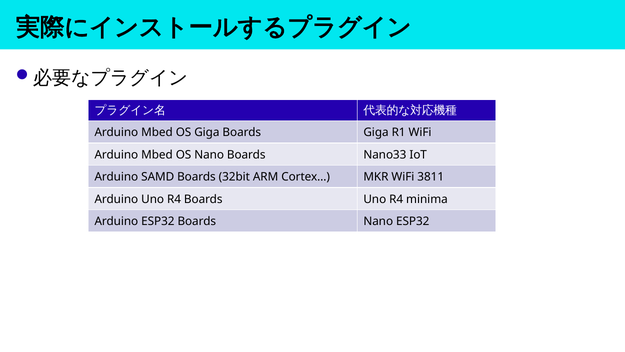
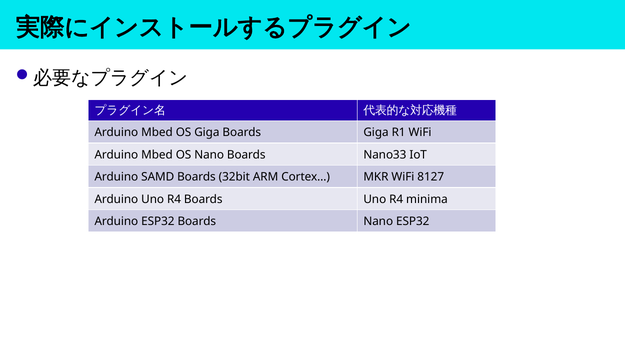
3811: 3811 -> 8127 (431, 177)
